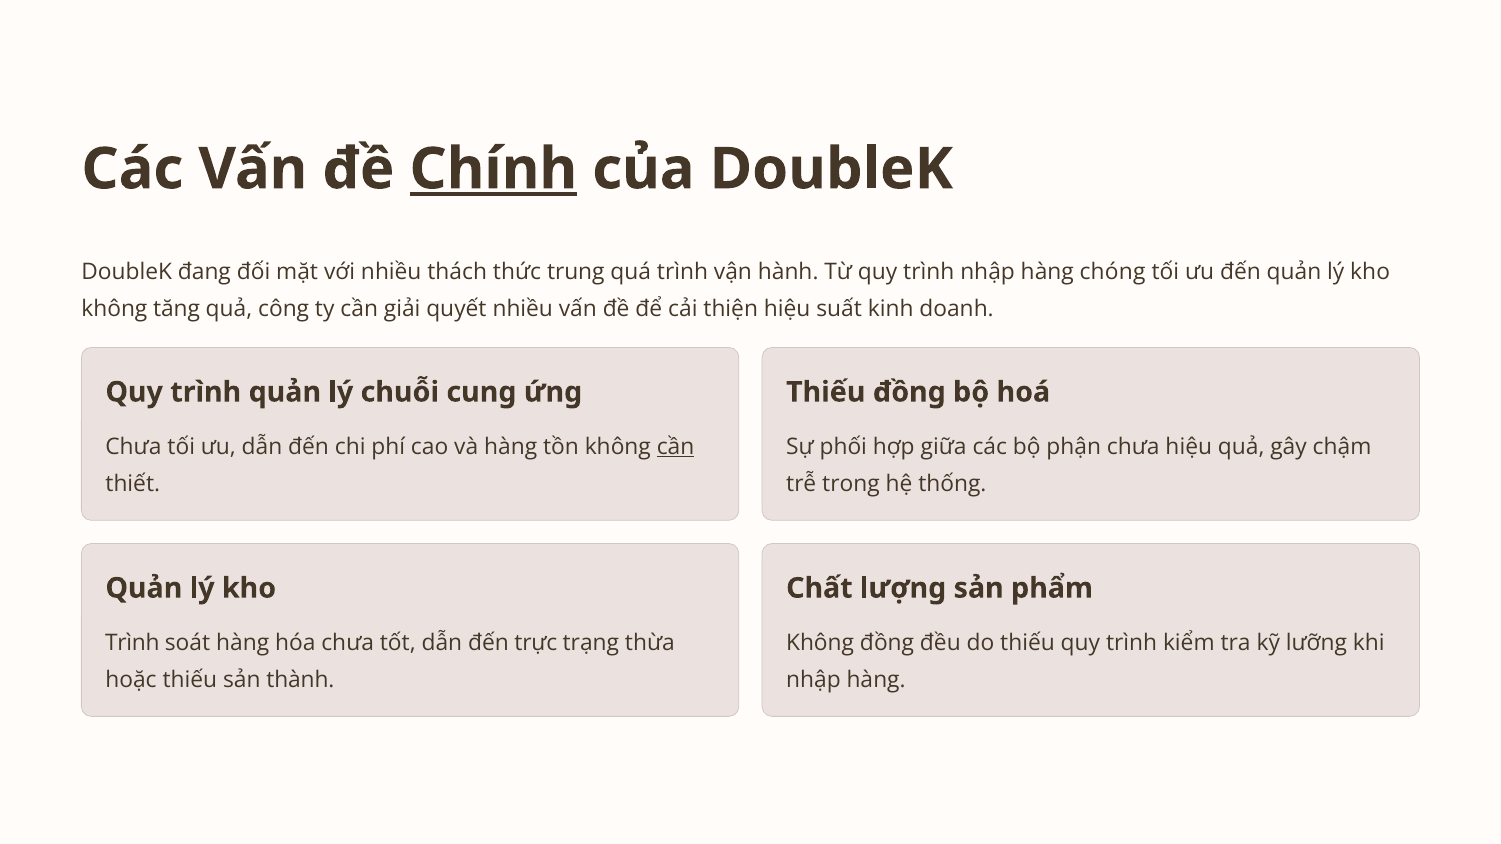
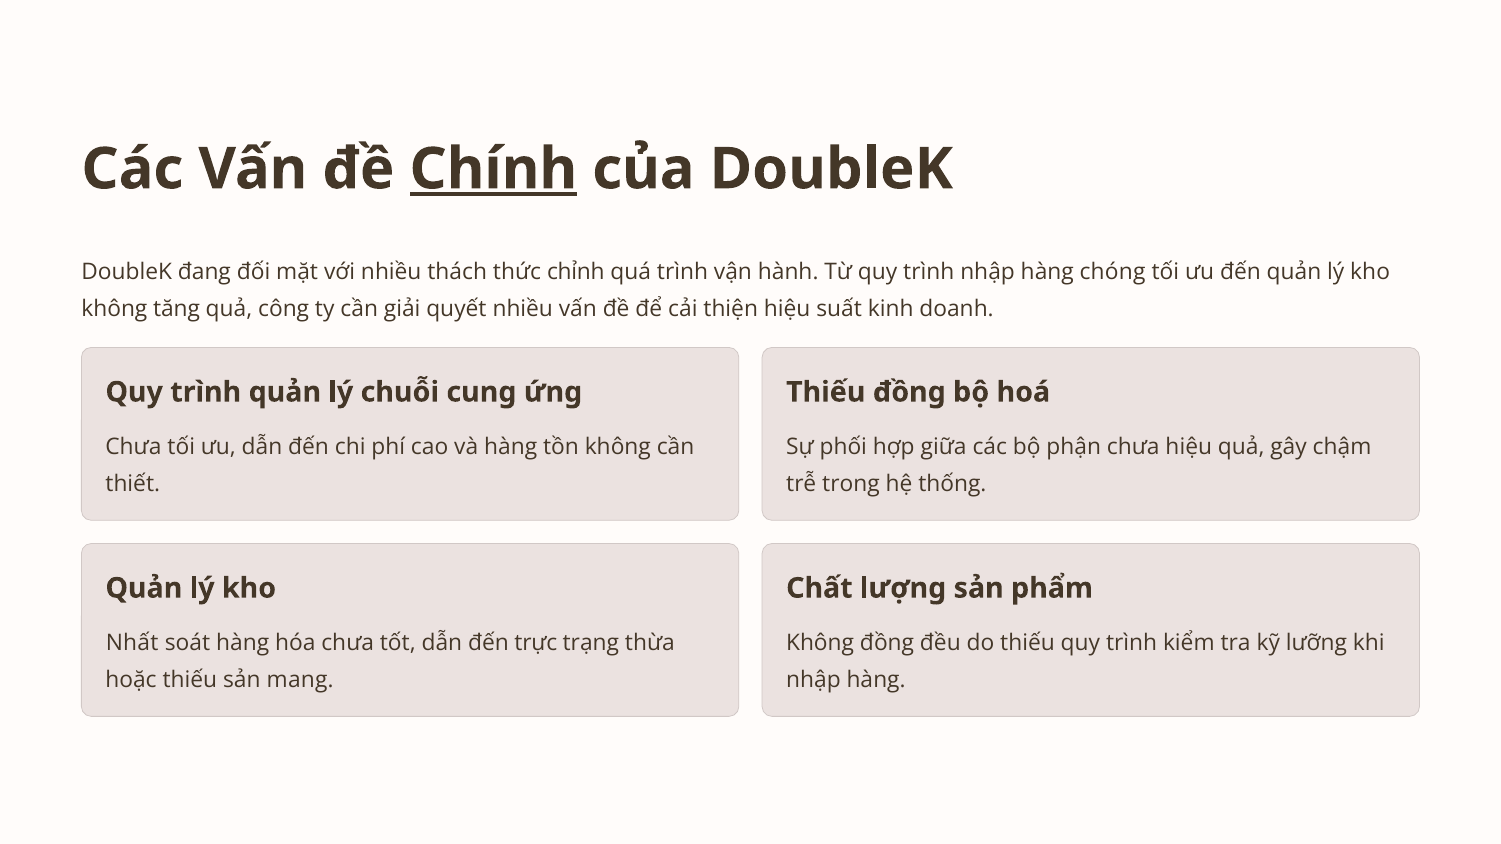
trung: trung -> chỉnh (576, 272)
cần underline: present -> none (676, 447)
Trình: Trình -> Nhất (132, 643)
thành: thành -> mang (300, 680)
